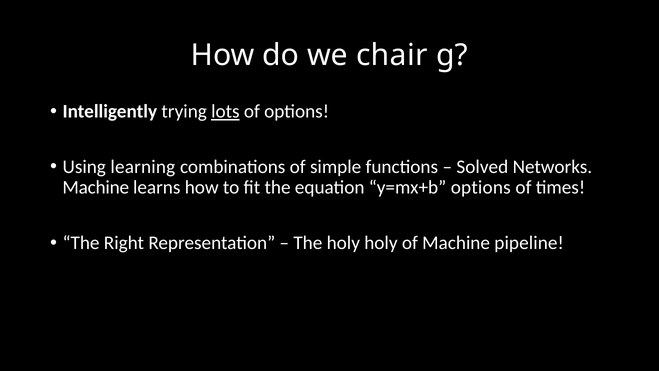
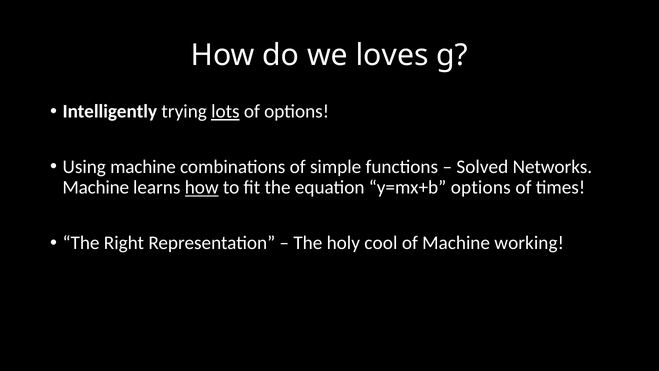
chair: chair -> loves (392, 55)
Using learning: learning -> machine (143, 167)
how underline: none -> present (202, 187)
holy holy: holy -> cool (381, 243)
pipeline: pipeline -> working (529, 243)
